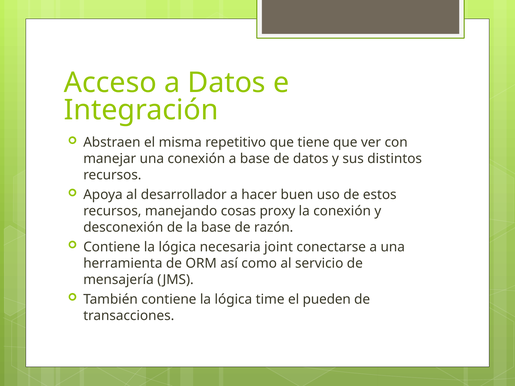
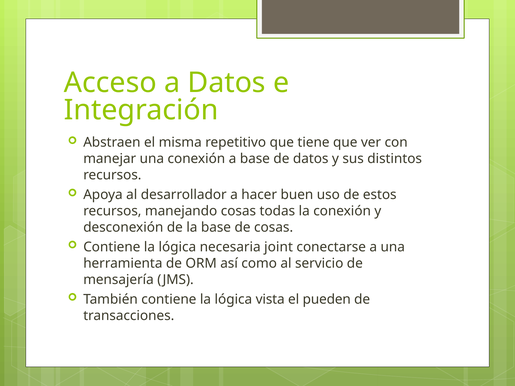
proxy: proxy -> todas (277, 211)
de razón: razón -> cosas (274, 227)
time: time -> vista (270, 300)
